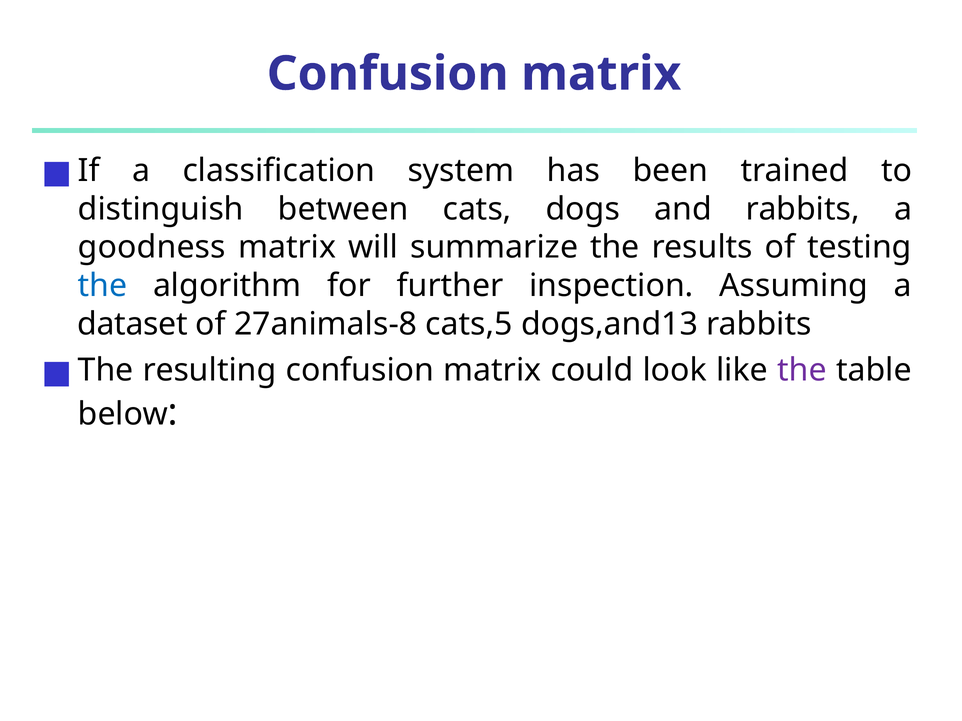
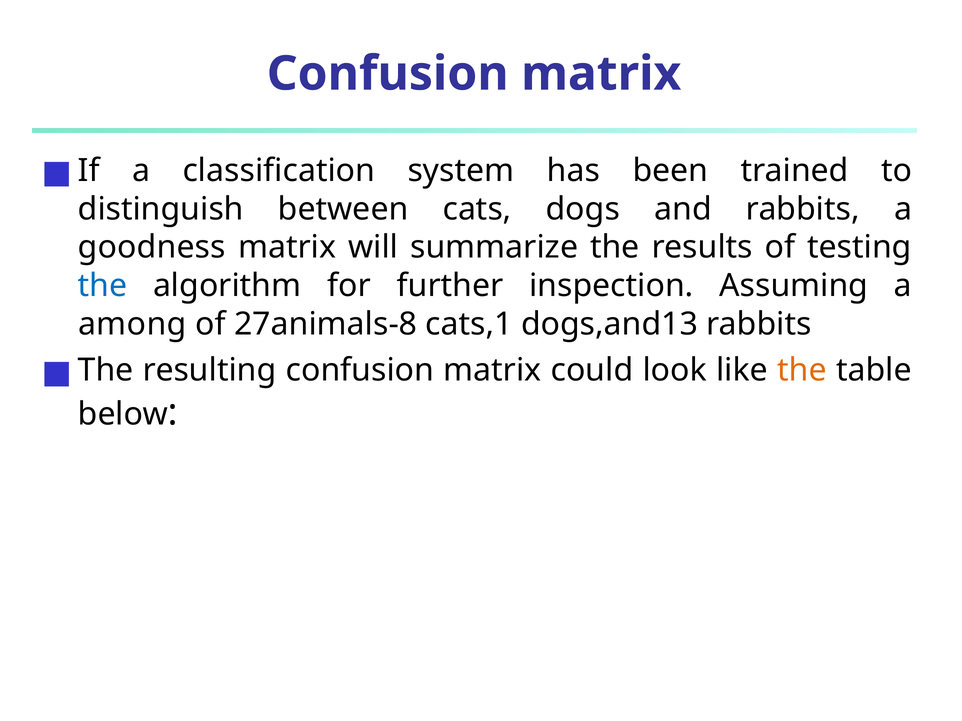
dataset: dataset -> among (132, 325)
cats,5: cats,5 -> cats,1 (469, 325)
the colour: purple -> orange (802, 371)
